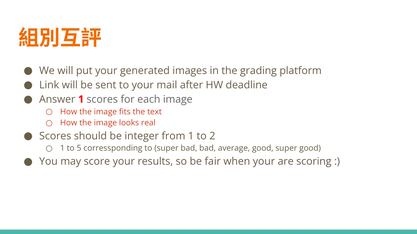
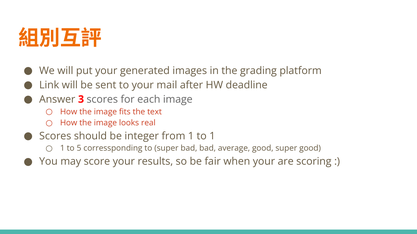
Answer 1: 1 -> 3 (81, 100)
to 2: 2 -> 1 (212, 136)
